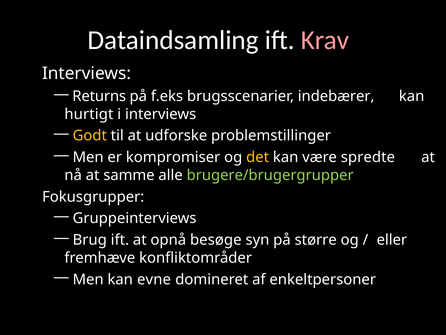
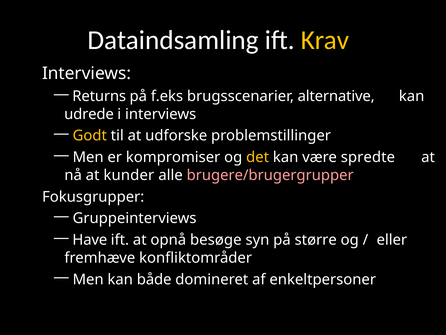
Krav colour: pink -> yellow (325, 40)
indebærer: indebærer -> alternative (336, 96)
hurtigt: hurtigt -> udrede (89, 114)
samme: samme -> kunder (129, 175)
brugere/brugergrupper colour: light green -> pink (270, 175)
Brug: Brug -> Have (90, 240)
evne: evne -> både (154, 279)
